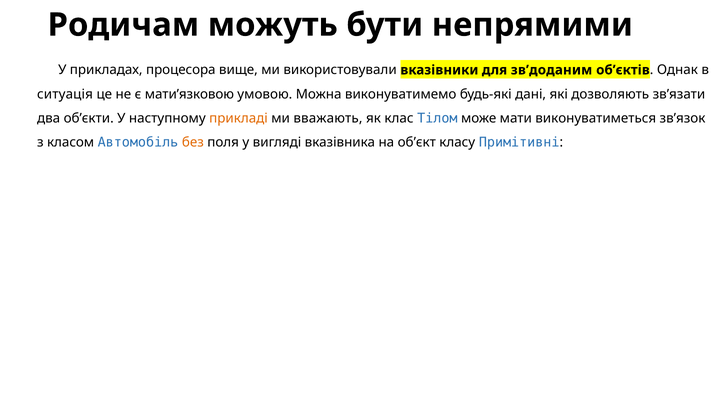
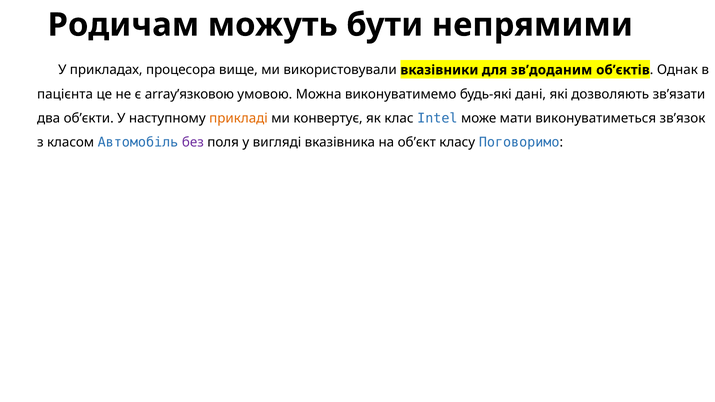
ситуація: ситуація -> пацієнта (65, 94)
мати’язковою: мати’язковою -> array’язковою (189, 94)
вважають: вважають -> конвертує (328, 118)
Тілом: Тілом -> Intel (437, 118)
без colour: orange -> purple (193, 142)
Примітивні: Примітивні -> Поговоримо (519, 142)
